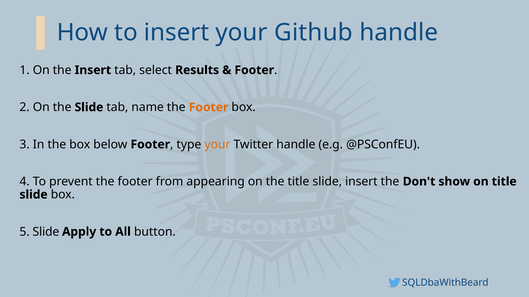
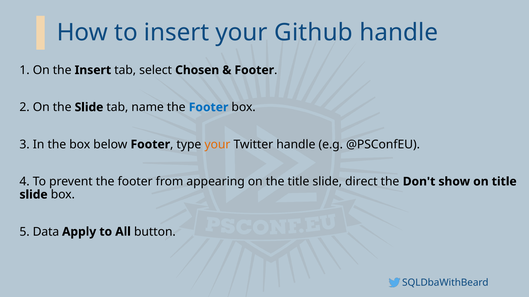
Results: Results -> Chosen (197, 70)
Footer colour: orange -> blue (209, 107)
slide insert: insert -> direct (361, 182)
5 Slide: Slide -> Data (46, 232)
